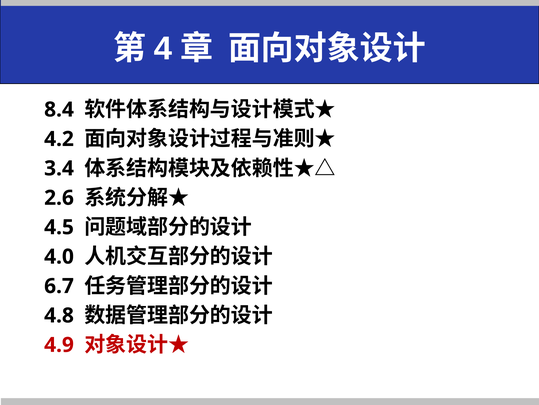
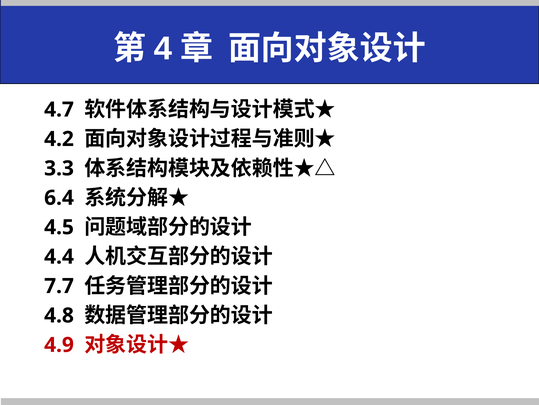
8.4: 8.4 -> 4.7 (59, 109)
3.4: 3.4 -> 3.3 (59, 168)
2.6: 2.6 -> 6.4 (59, 197)
4.0: 4.0 -> 4.4 (59, 256)
6.7: 6.7 -> 7.7 (59, 286)
